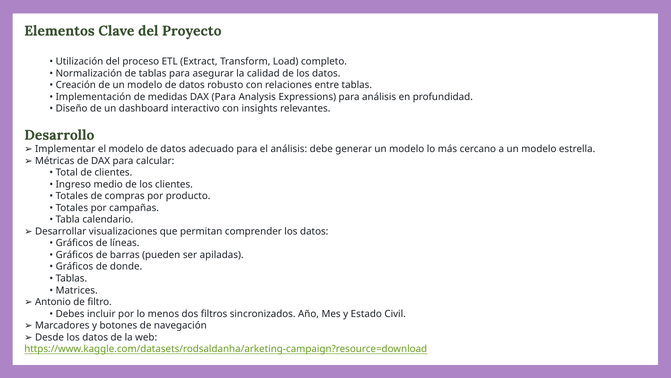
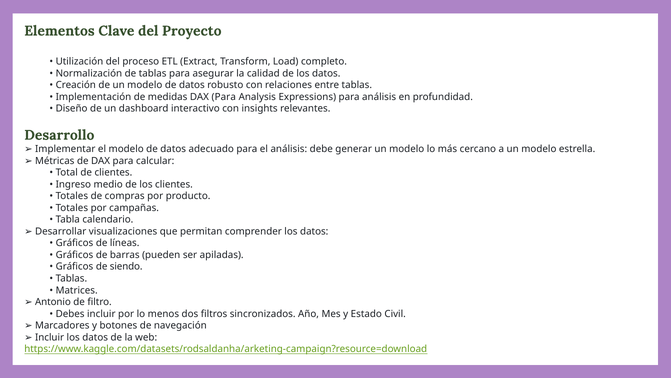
donde: donde -> siendo (126, 266)
Desde: Desde -> Incluir (50, 337)
